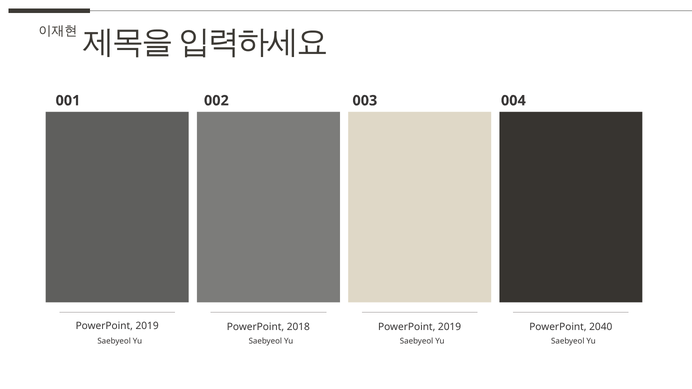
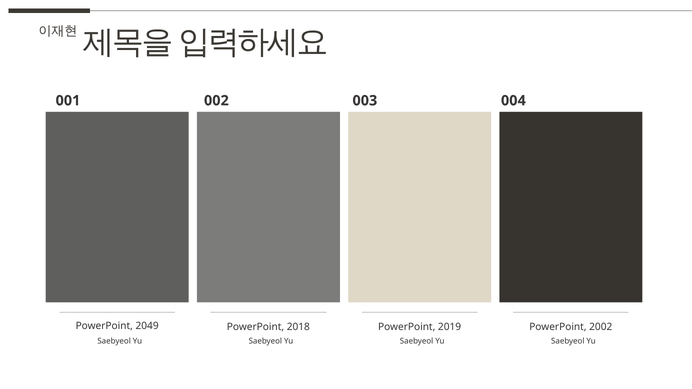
2019: 2019 -> 2049 (147, 326)
2040: 2040 -> 2002 (601, 327)
